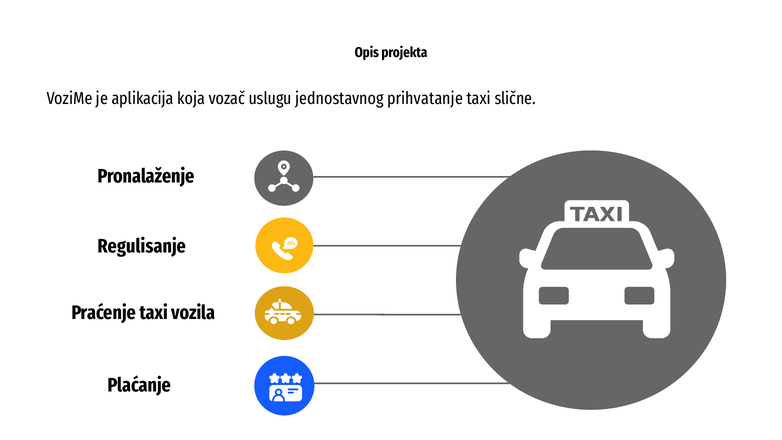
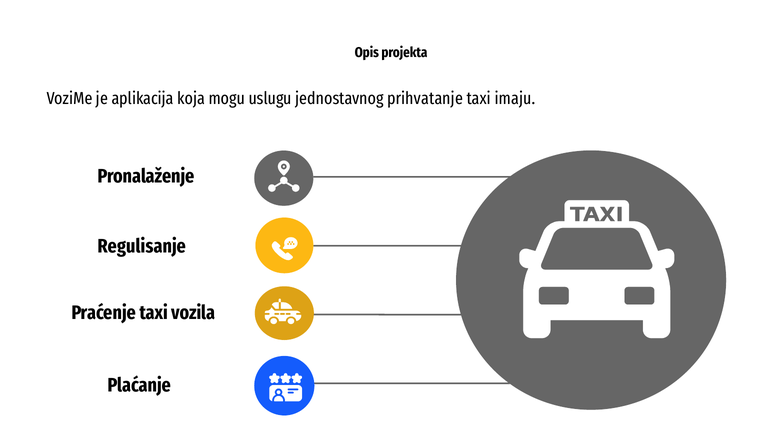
vozač: vozač -> mogu (227, 99)
slične: slične -> imaju (515, 99)
